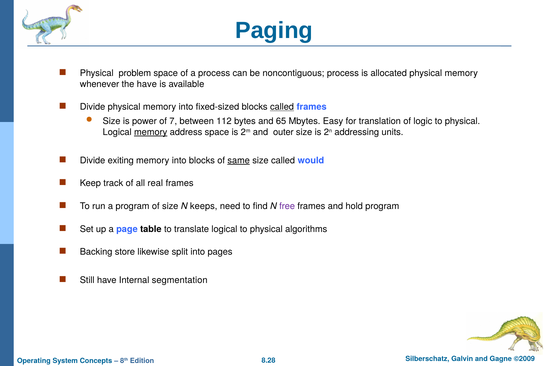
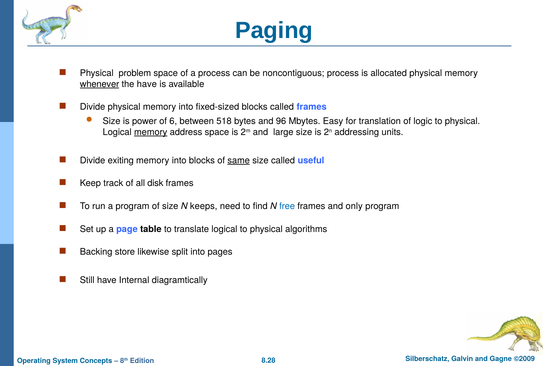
whenever underline: none -> present (100, 84)
called underline: present -> none (282, 107)
7: 7 -> 6 (173, 121)
112: 112 -> 518 (224, 121)
65: 65 -> 96 (281, 121)
outer: outer -> large (283, 132)
would: would -> useful (311, 160)
real: real -> disk (155, 183)
free colour: purple -> blue (287, 206)
hold: hold -> only (354, 206)
segmentation: segmentation -> diagramtically (180, 280)
